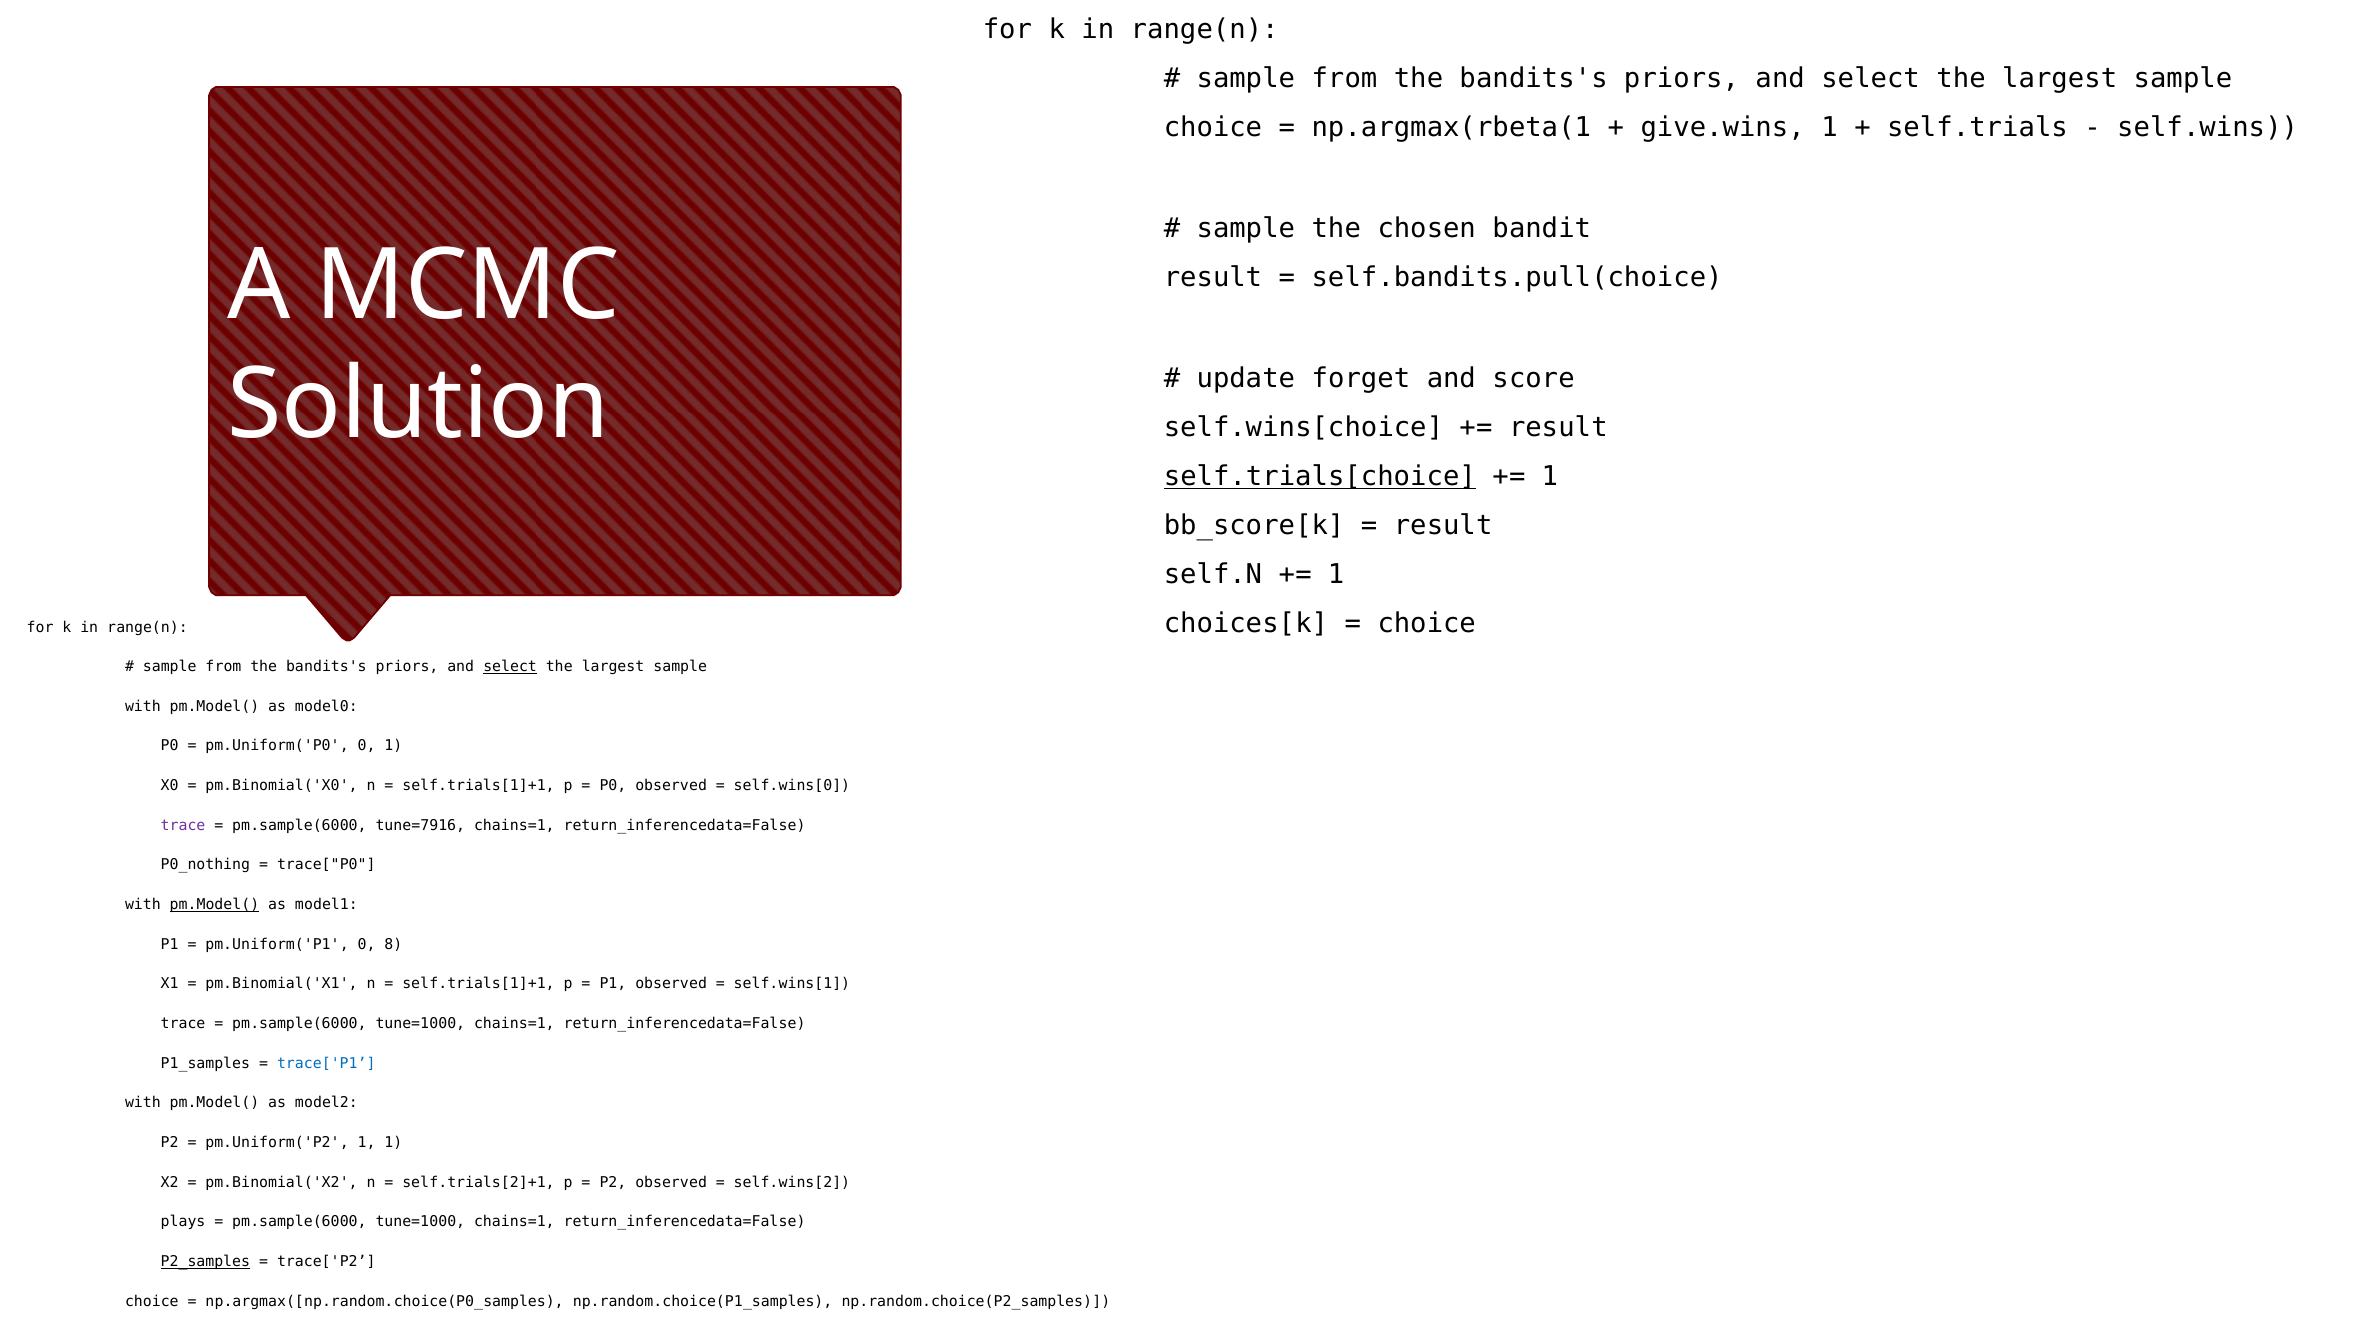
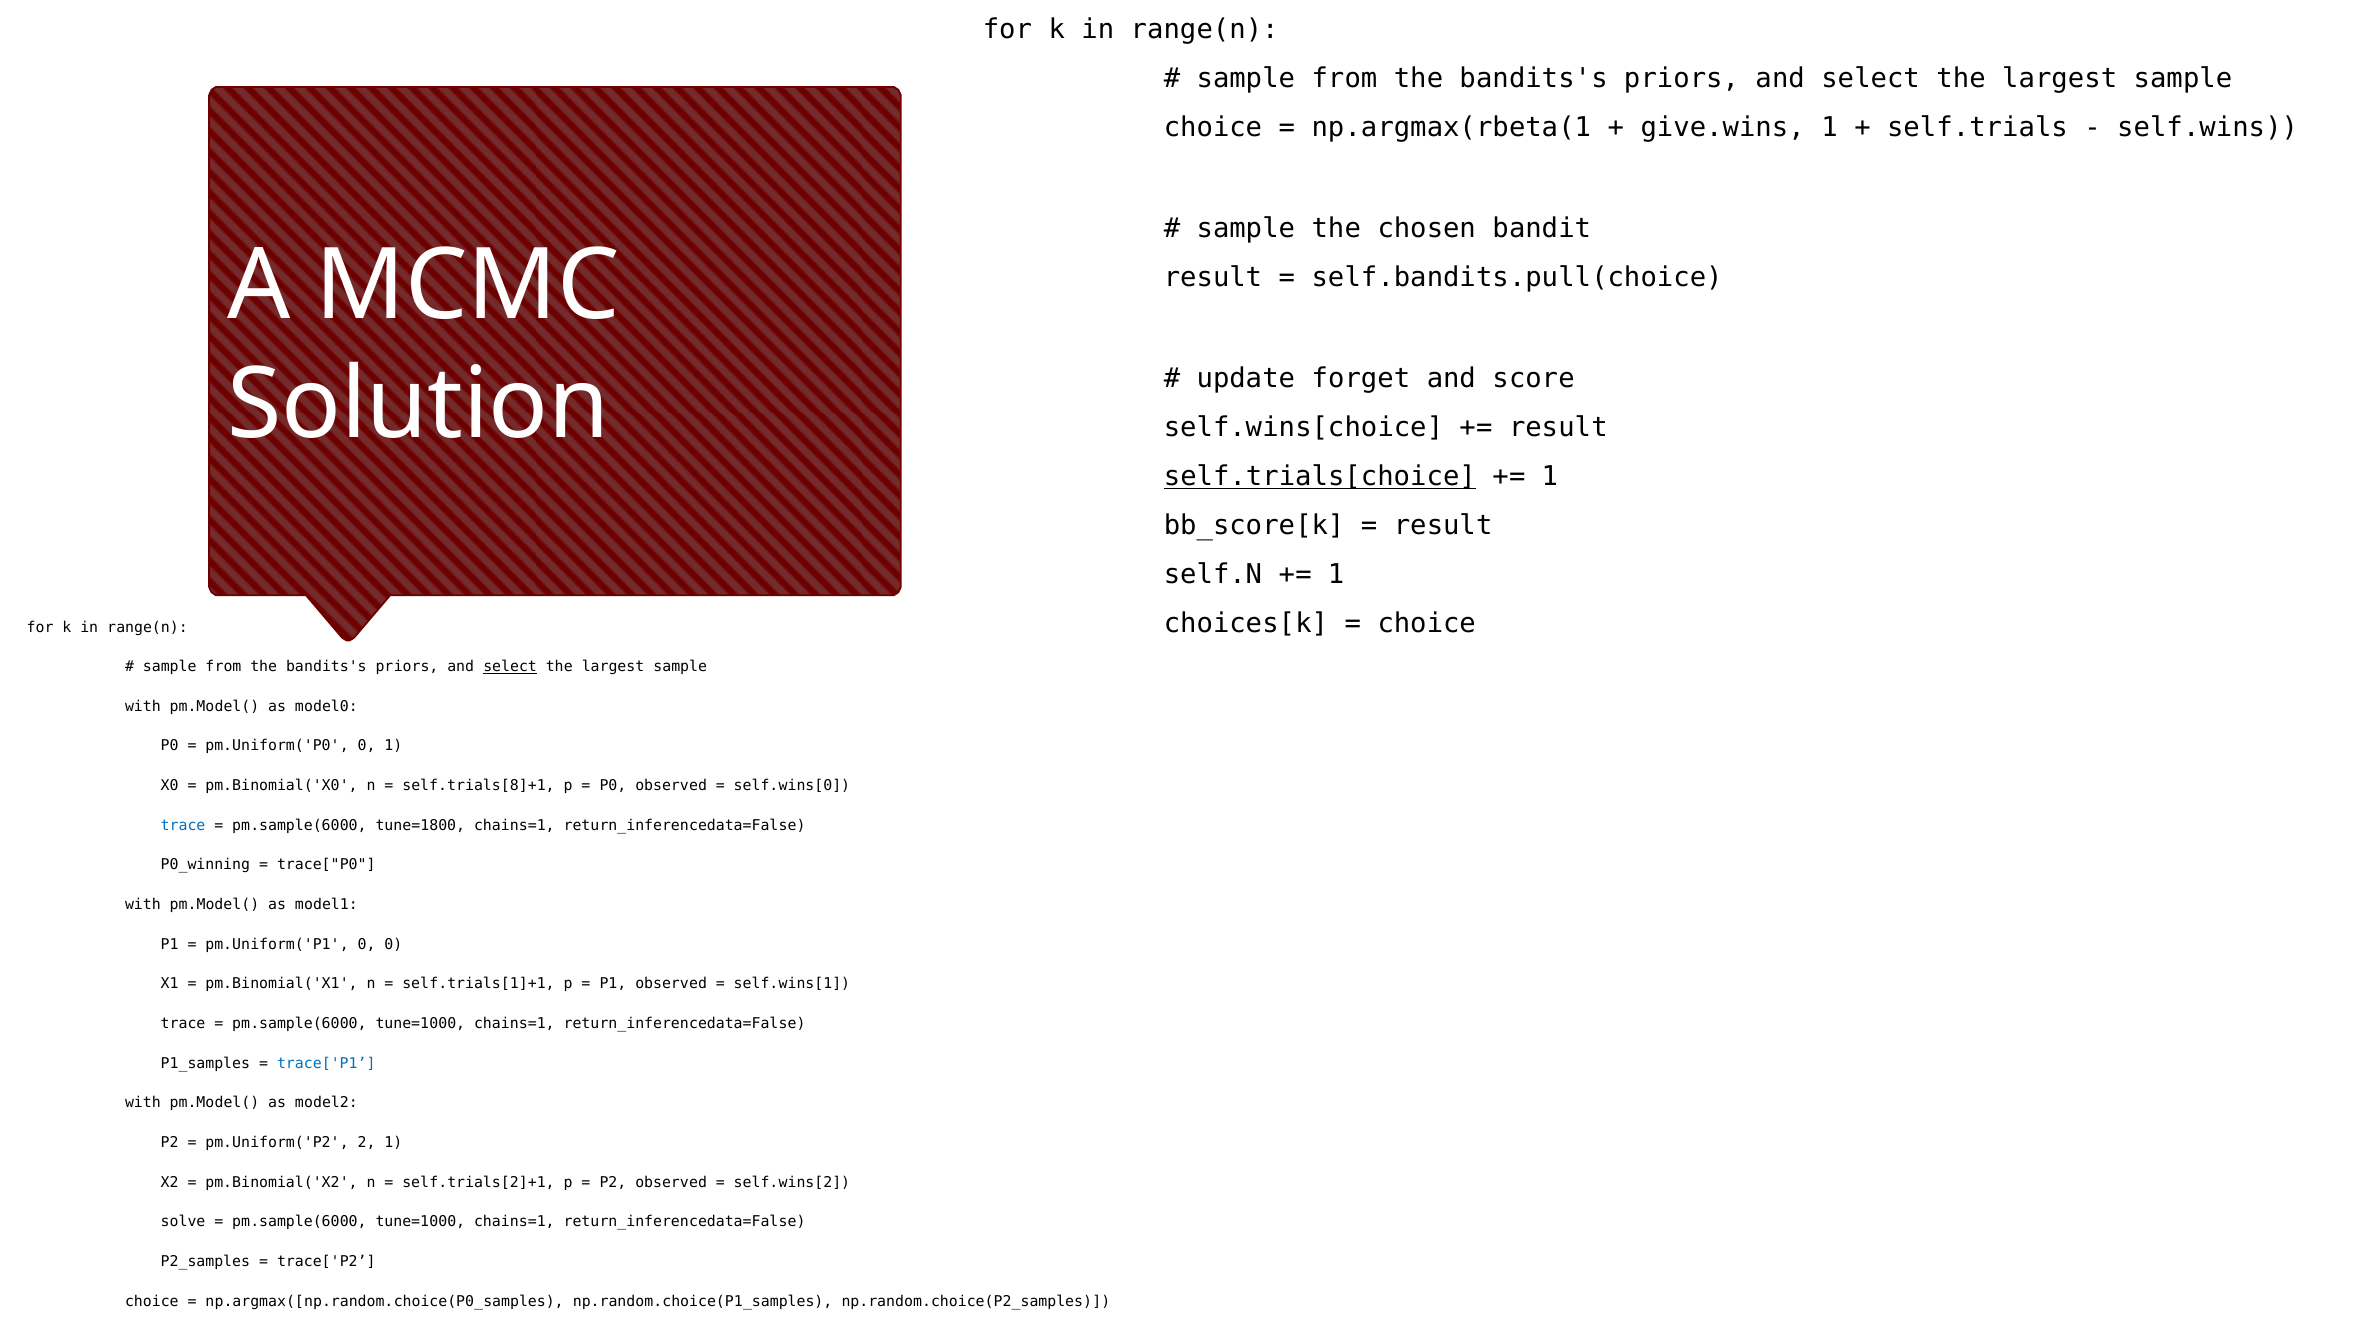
self.trials[1]+1: self.trials[1]+1 -> self.trials[8]+1 (478, 786)
trace colour: purple -> blue (183, 825)
tune=7916: tune=7916 -> tune=1800 (420, 825)
P0_nothing: P0_nothing -> P0_winning (205, 865)
pm.Model( underline: present -> none (214, 905)
0 8: 8 -> 0 (393, 944)
pm.Uniform('P2 1: 1 -> 2 (367, 1143)
plays: plays -> solve (183, 1222)
P2_samples underline: present -> none (205, 1262)
